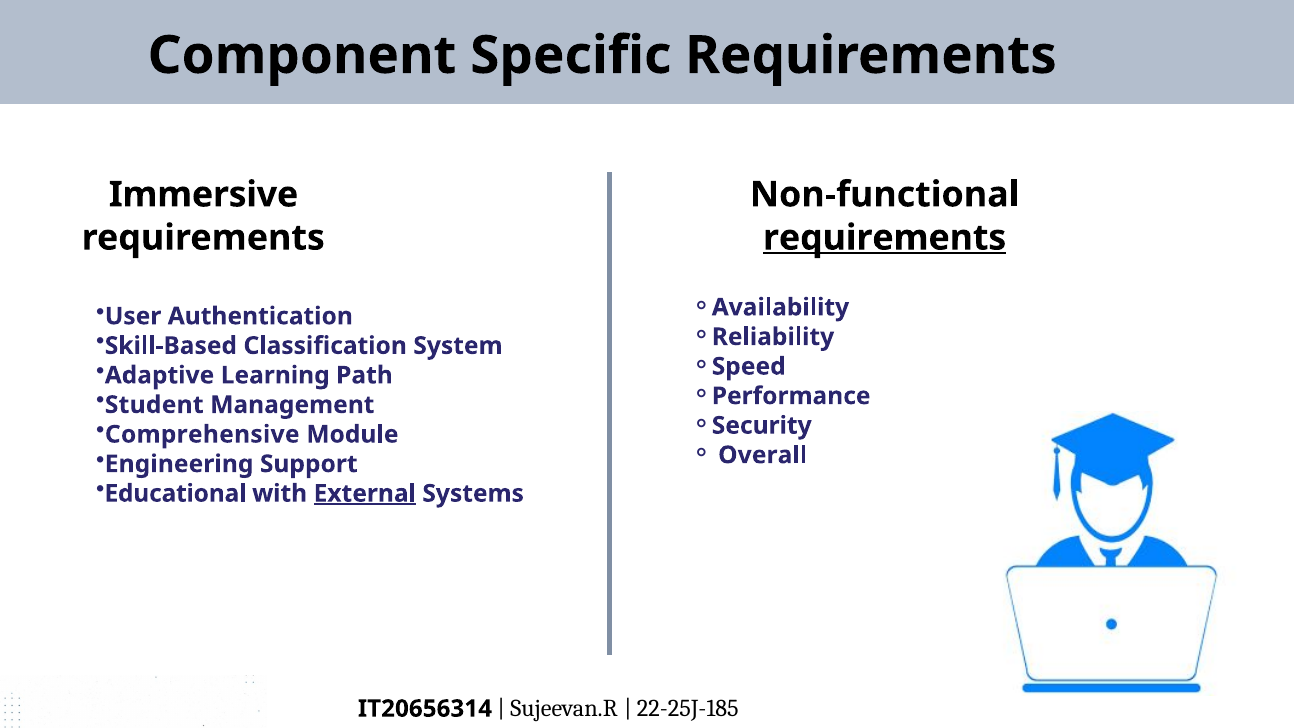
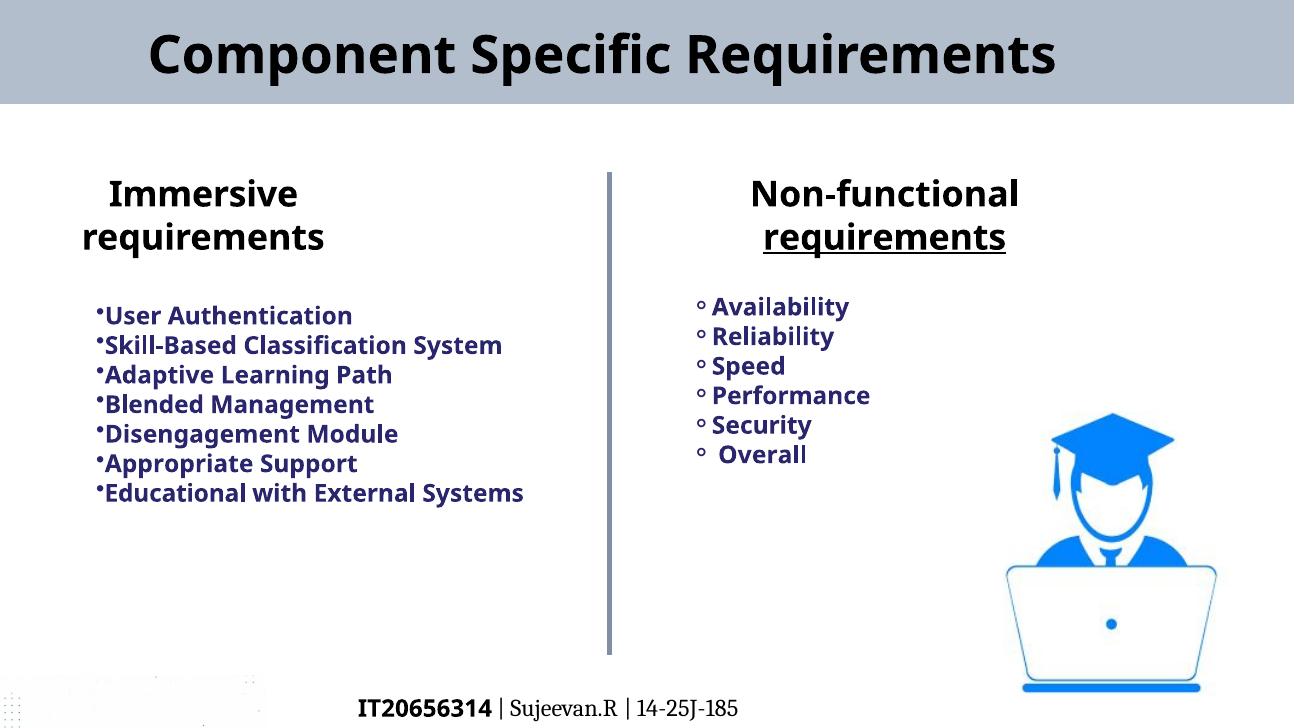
Student: Student -> Blended (154, 405)
Comprehensive: Comprehensive -> Disengagement (202, 434)
Engineering: Engineering -> Appropriate (179, 464)
External underline: present -> none (365, 493)
22-25J-185: 22-25J-185 -> 14-25J-185 (688, 709)
